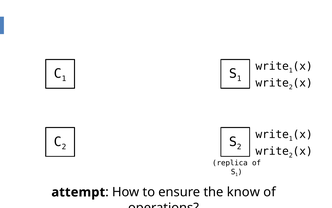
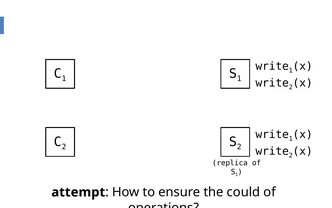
know: know -> could (243, 192)
